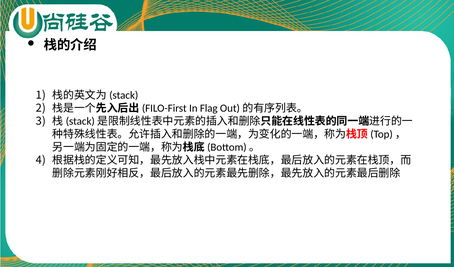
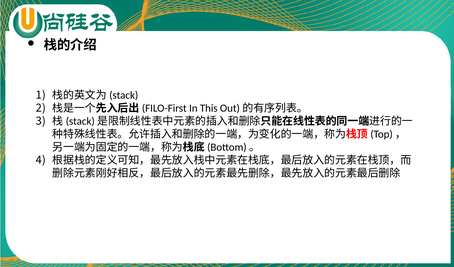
Flag: Flag -> This (209, 108)
